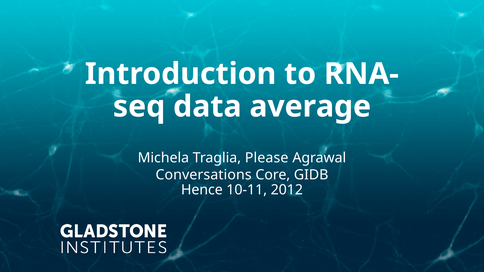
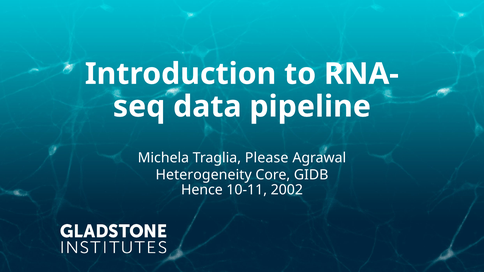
average: average -> pipeline (310, 107)
Conversations: Conversations -> Heterogeneity (204, 175)
2012: 2012 -> 2002 (287, 190)
